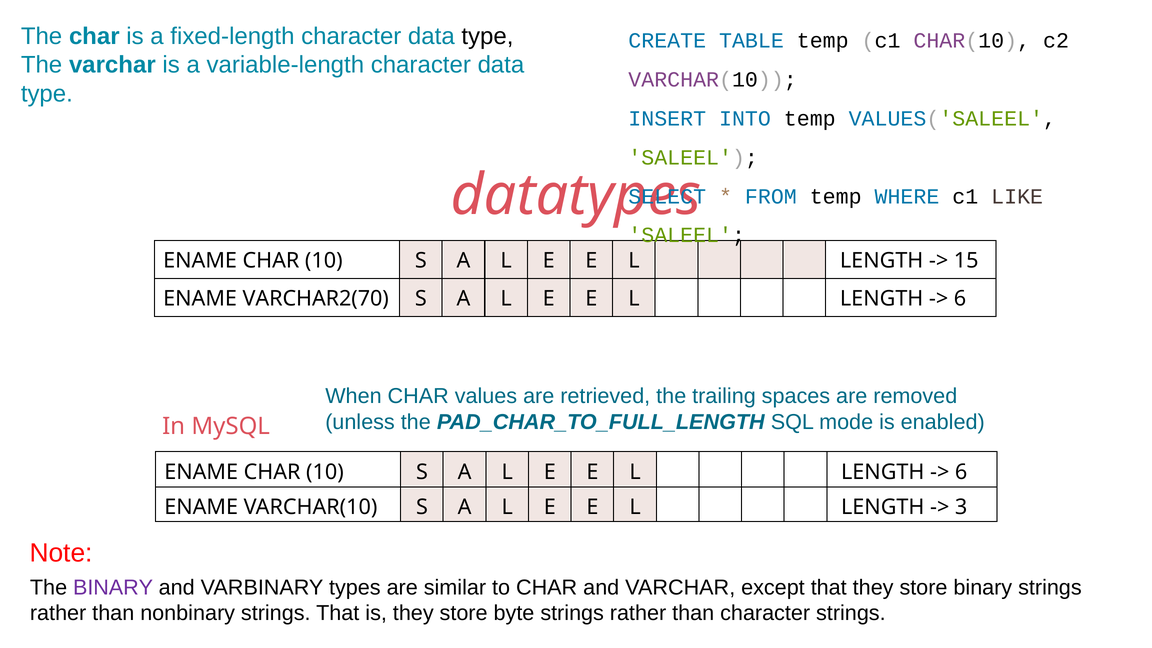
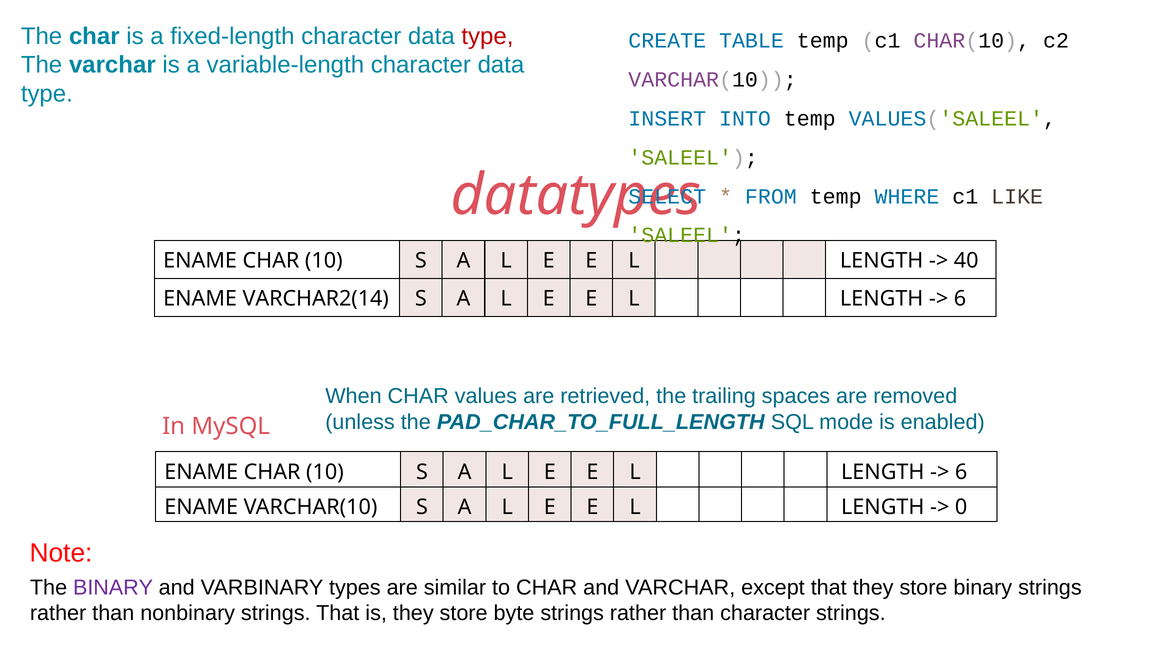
type colour: black -> red (487, 36)
15: 15 -> 40 (966, 261)
VARCHAR2(70: VARCHAR2(70 -> VARCHAR2(14 (316, 299)
3: 3 -> 0 (961, 507)
